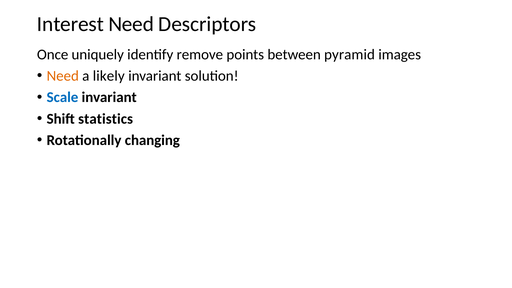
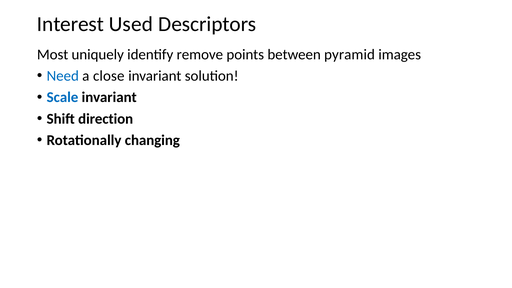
Interest Need: Need -> Used (131, 24)
Once: Once -> Most (53, 54)
Need colour: orange -> blue (63, 76)
likely: likely -> close (109, 76)
statistics: statistics -> direction (106, 119)
